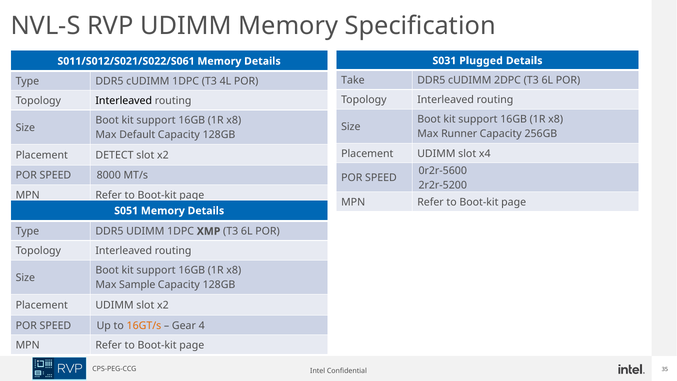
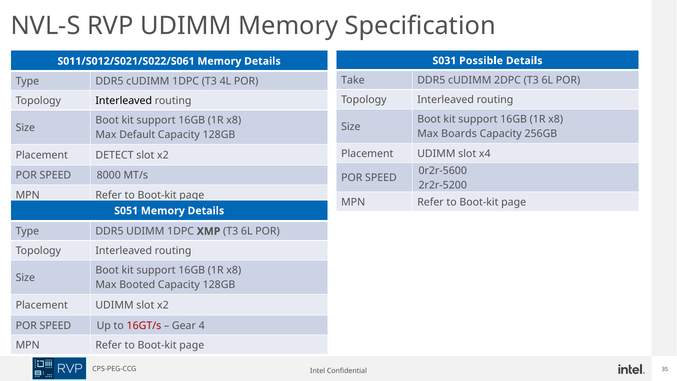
Plugged: Plugged -> Possible (481, 61)
Runner: Runner -> Boards (459, 134)
Sample: Sample -> Booted (137, 285)
16GT/s colour: orange -> red (144, 325)
